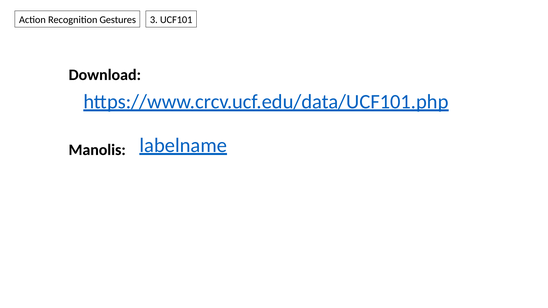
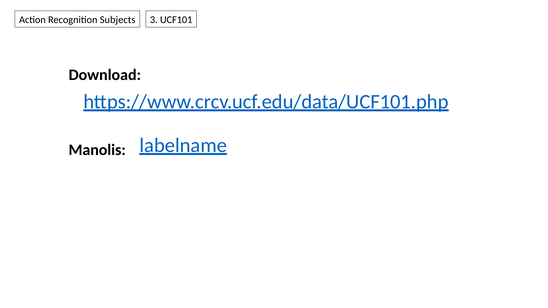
Gestures: Gestures -> Subjects (118, 20)
